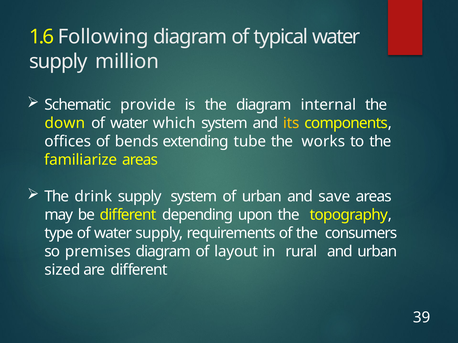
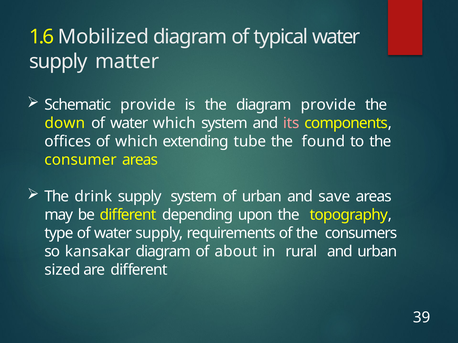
Following: Following -> Mobilized (103, 37)
million: million -> matter (127, 61)
diagram internal: internal -> provide (328, 105)
its colour: yellow -> pink (291, 123)
of bends: bends -> which (136, 142)
works: works -> found (323, 142)
familiarize: familiarize -> consumer (81, 160)
premises: premises -> kansakar (98, 252)
layout: layout -> about (236, 252)
